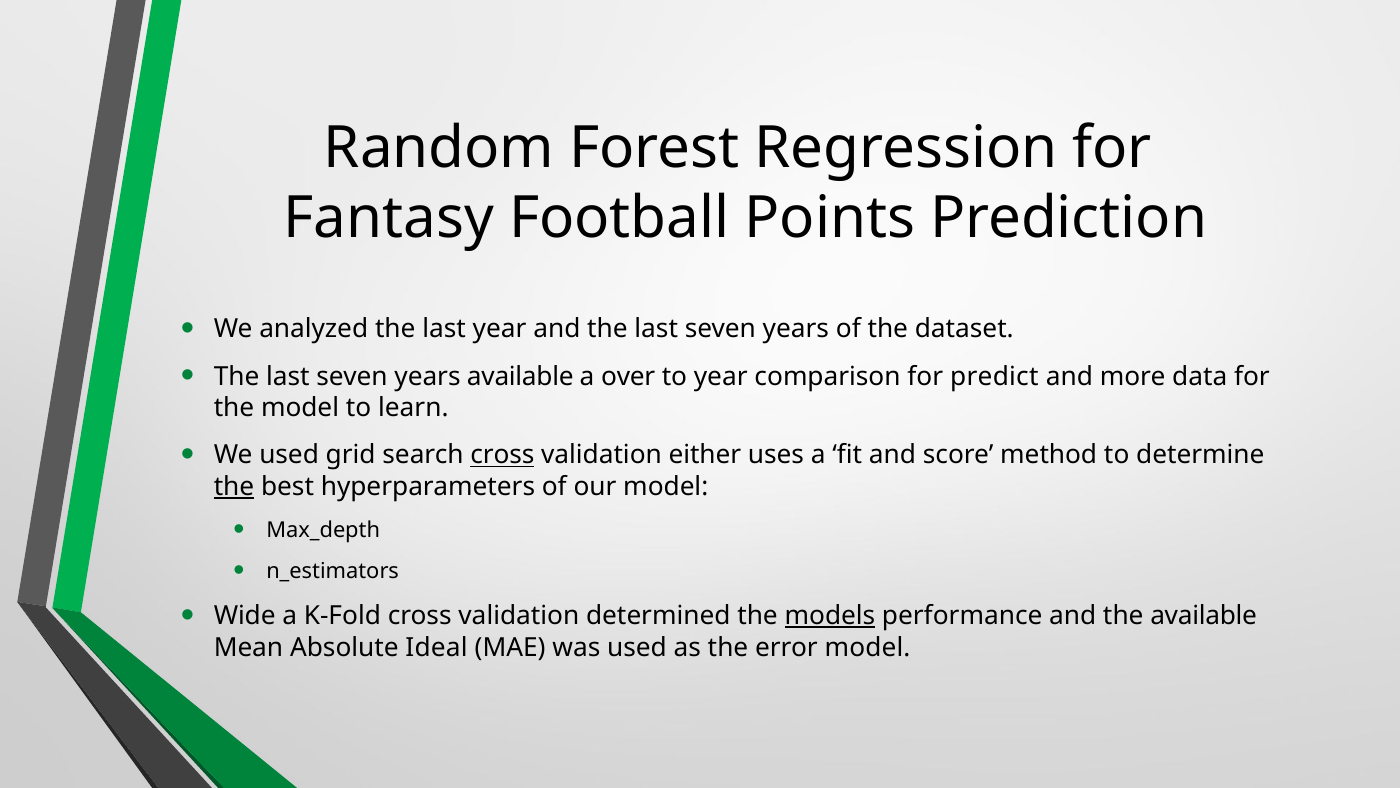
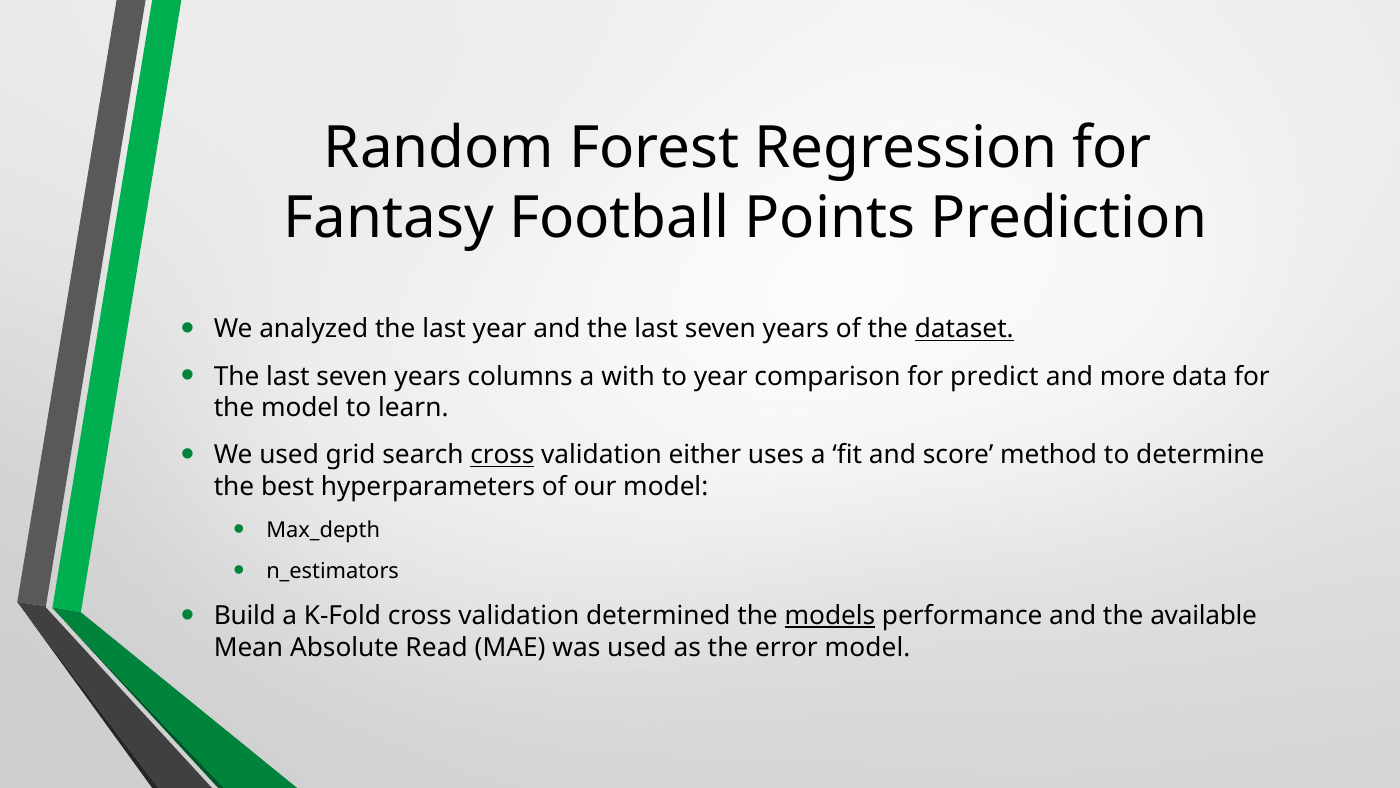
dataset underline: none -> present (964, 329)
years available: available -> columns (520, 376)
over: over -> with (628, 376)
the underline: present -> none (234, 487)
Wide: Wide -> Build (245, 615)
Ideal: Ideal -> Read (437, 647)
